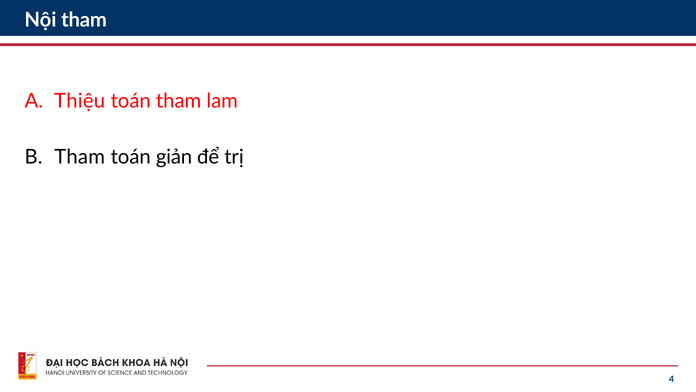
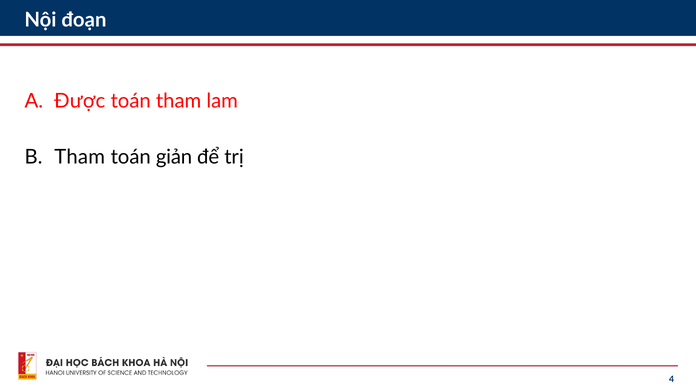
Nội tham: tham -> đoạn (84, 20)
Thiệu: Thiệu -> Được (80, 101)
